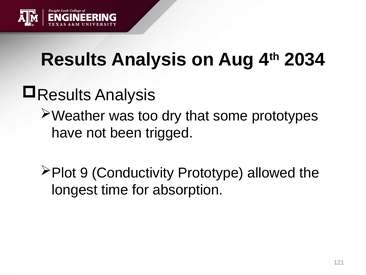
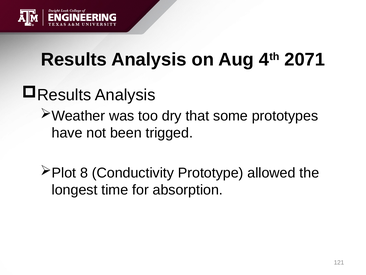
2034: 2034 -> 2071 (305, 59)
9: 9 -> 8 (84, 173)
